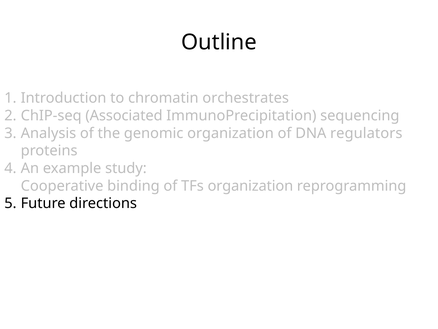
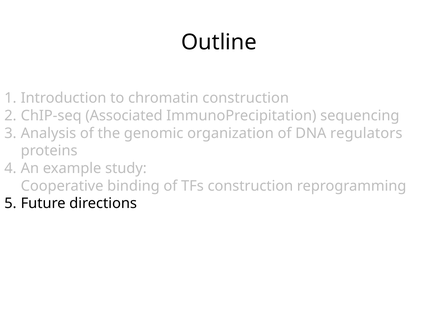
chromatin orchestrates: orchestrates -> construction (246, 98)
TFs organization: organization -> construction (250, 186)
